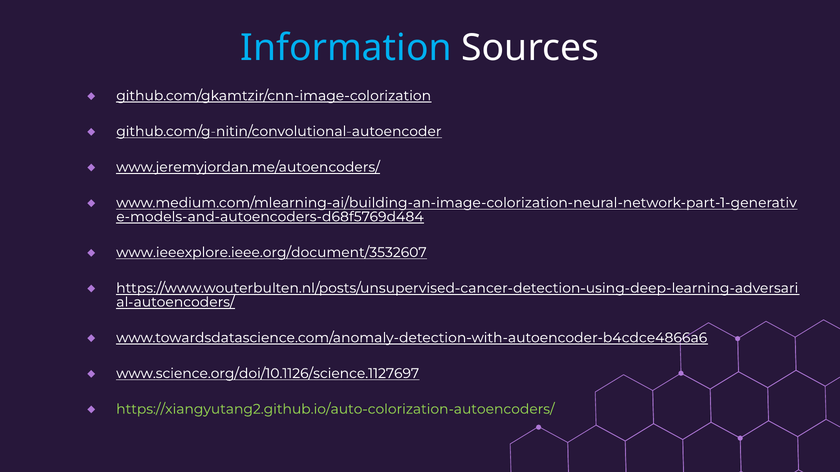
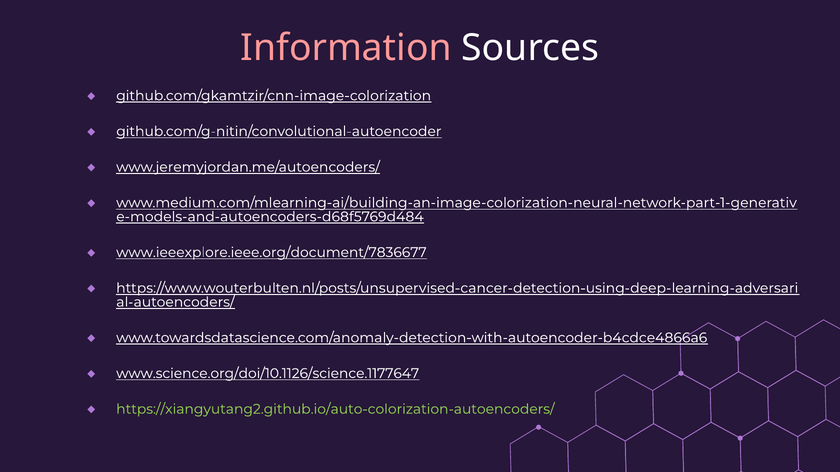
Information colour: light blue -> pink (346, 48)
www.ieeexplore.ieee.org/document/3532607: www.ieeexplore.ieee.org/document/3532607 -> www.ieeexplore.ieee.org/document/7836677 (271, 253)
www.science.org/doi/10.1126/science.1127697: www.science.org/doi/10.1126/science.1127697 -> www.science.org/doi/10.1126/science.1177647 (268, 374)
